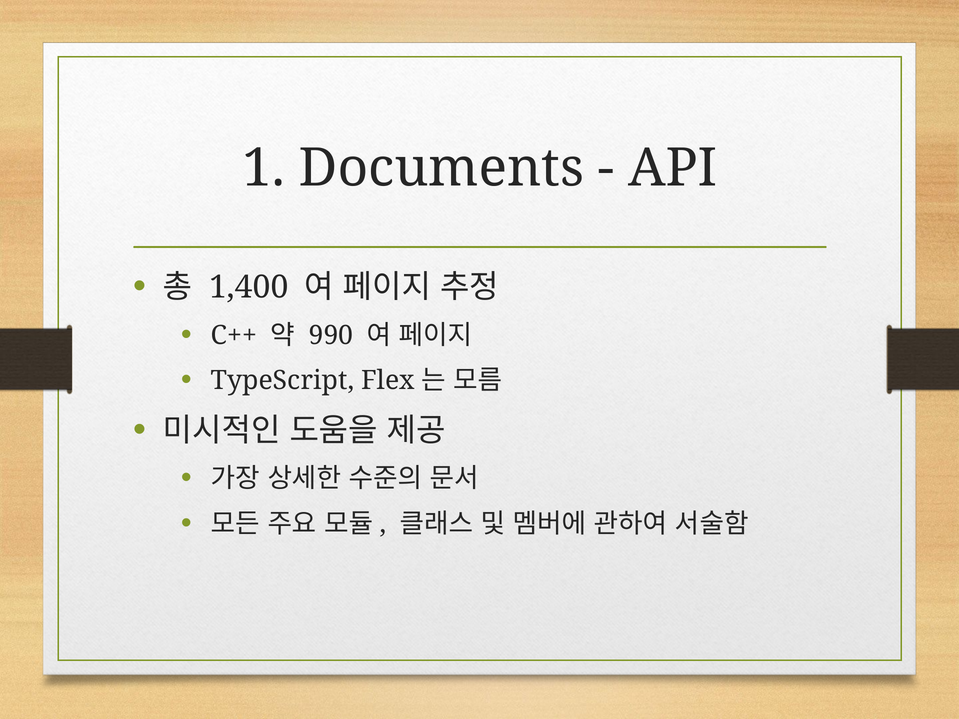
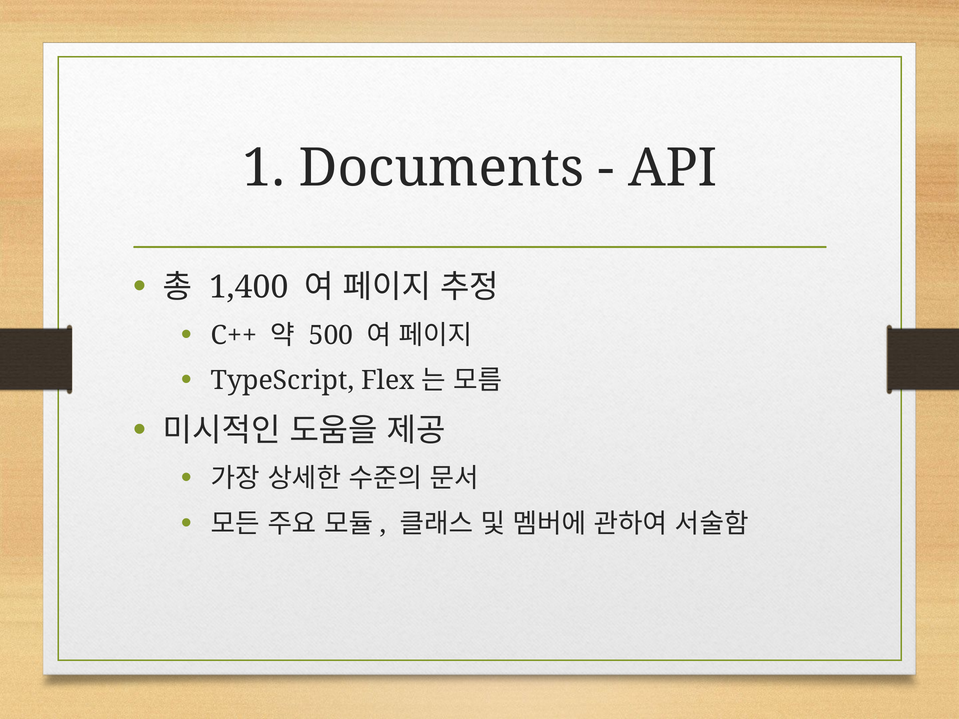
990: 990 -> 500 (331, 335)
